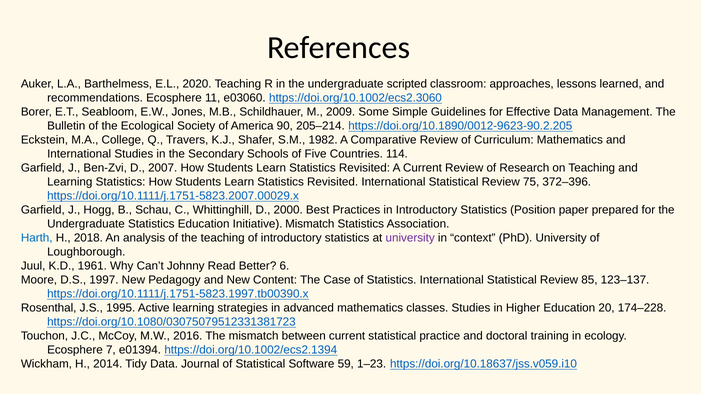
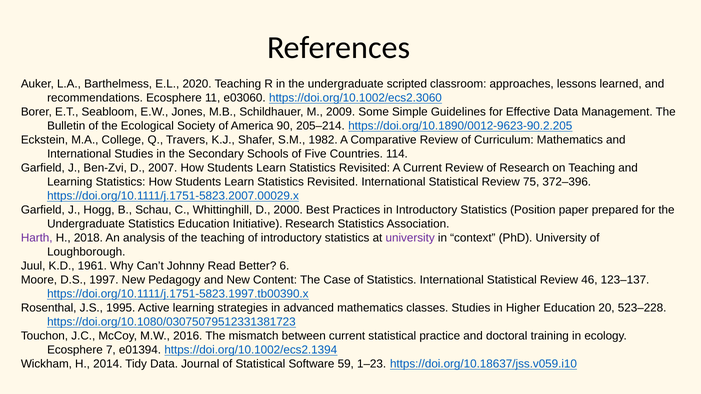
Initiative Mismatch: Mismatch -> Research (310, 224)
Harth colour: blue -> purple (37, 238)
85: 85 -> 46 (589, 280)
174–228: 174–228 -> 523–228 (642, 308)
